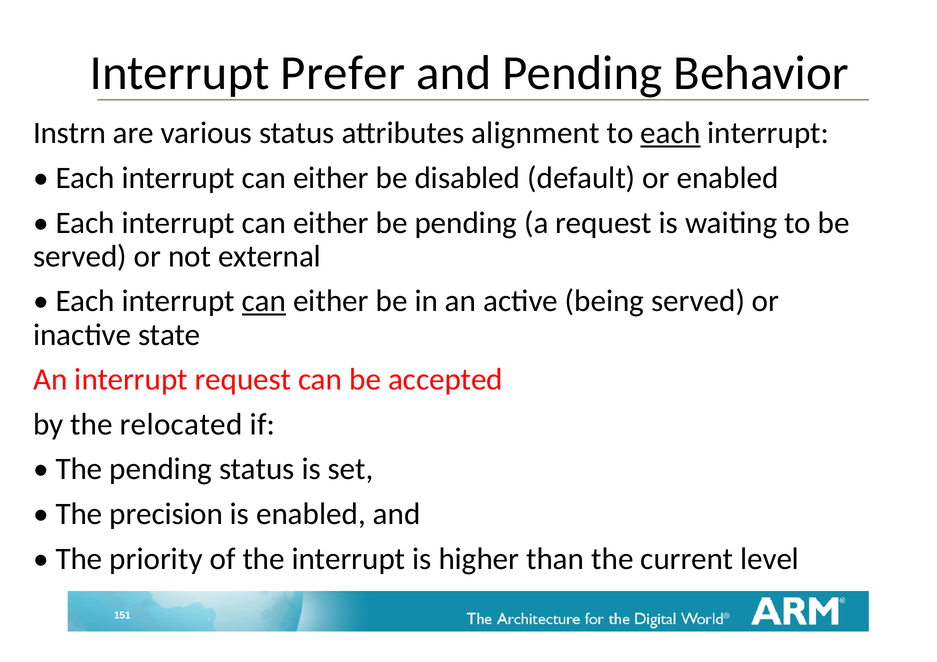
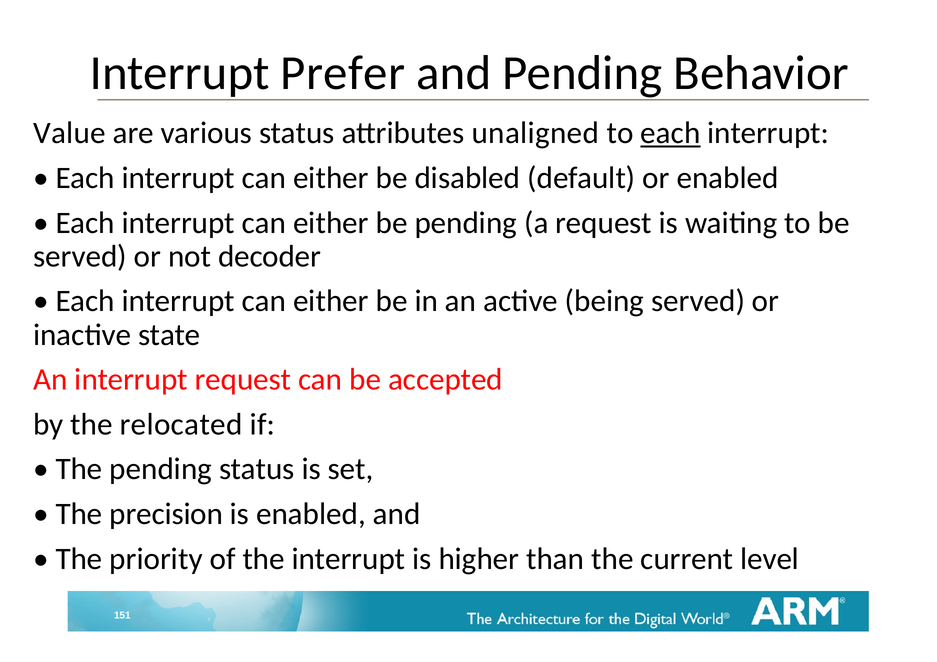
Instrn: Instrn -> Value (69, 133)
alignment: alignment -> unaligned (535, 133)
external: external -> decoder (270, 256)
can underline: present -> none (264, 301)
